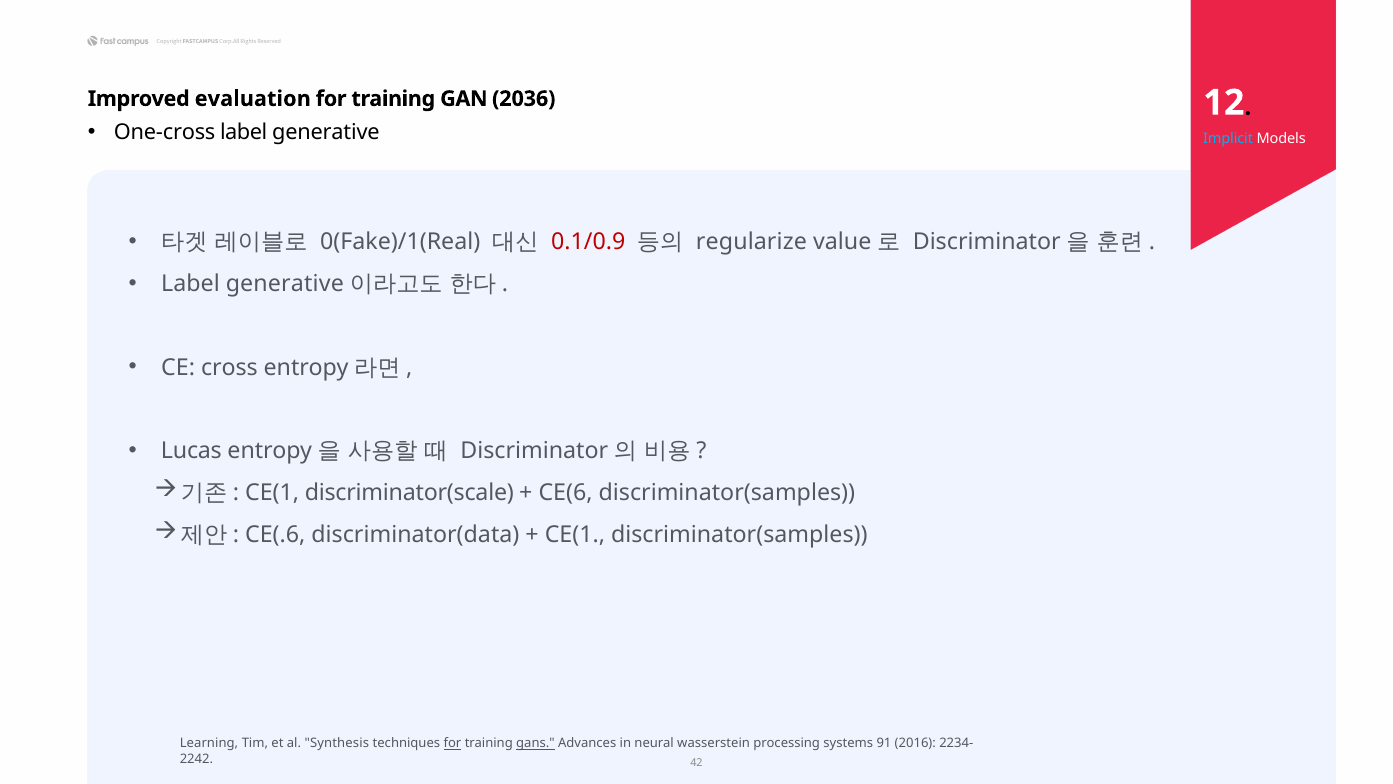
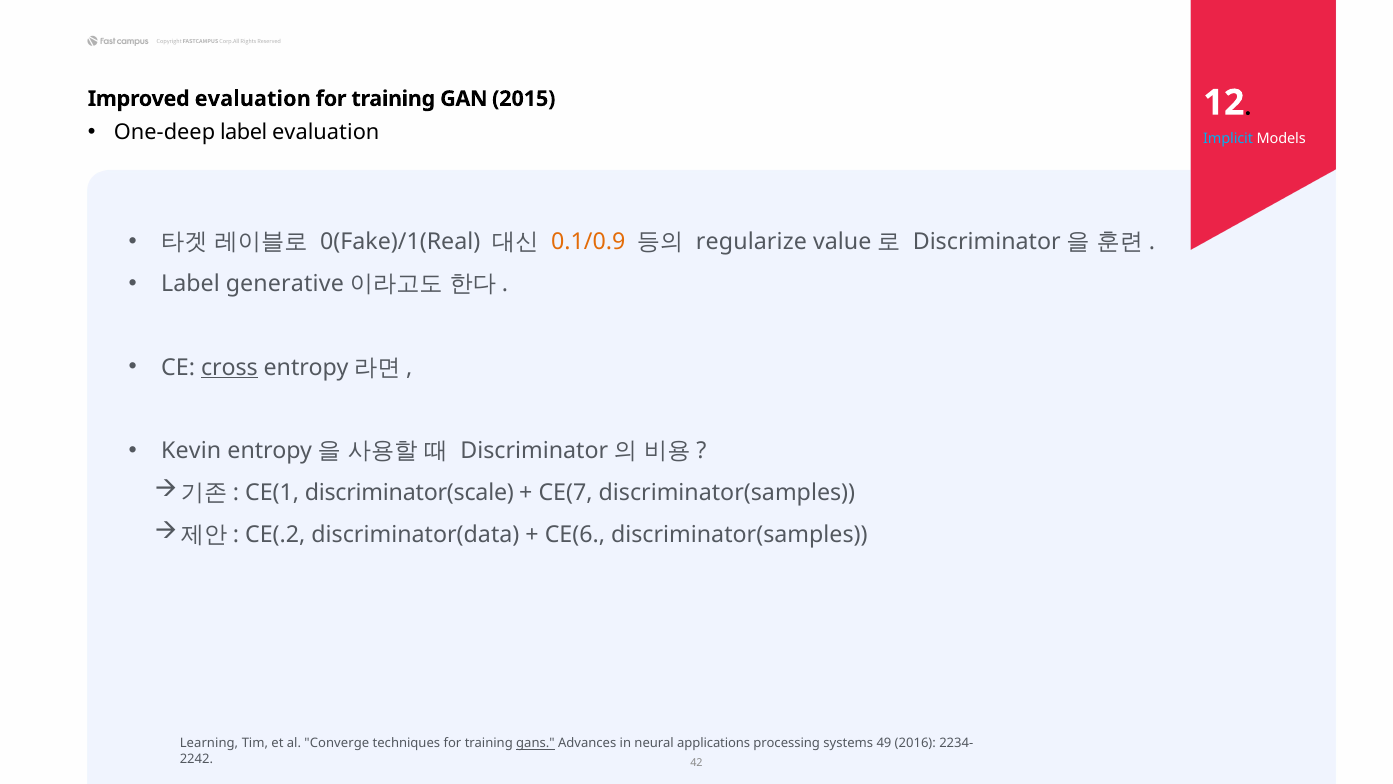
2036: 2036 -> 2015 (524, 99)
One-cross: One-cross -> One-deep (165, 132)
generative: generative -> evaluation (326, 132)
0.1/0.9 colour: red -> orange (588, 242)
cross underline: none -> present (229, 367)
Lucas: Lucas -> Kevin (191, 451)
CE(6: CE(6 -> CE(7 (566, 493)
CE(.6: CE(.6 -> CE(.2 (275, 534)
CE(1: CE(1 -> CE(6 (575, 534)
Synthesis: Synthesis -> Converge (337, 743)
for underline: present -> none (452, 743)
wasserstein: wasserstein -> applications (714, 743)
91: 91 -> 49 (884, 743)
